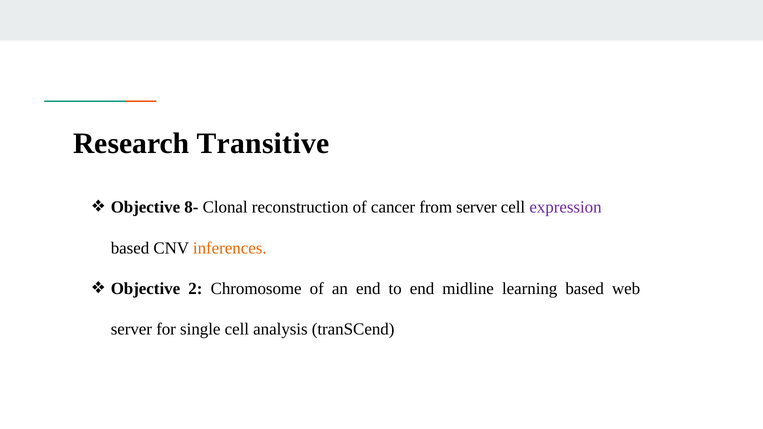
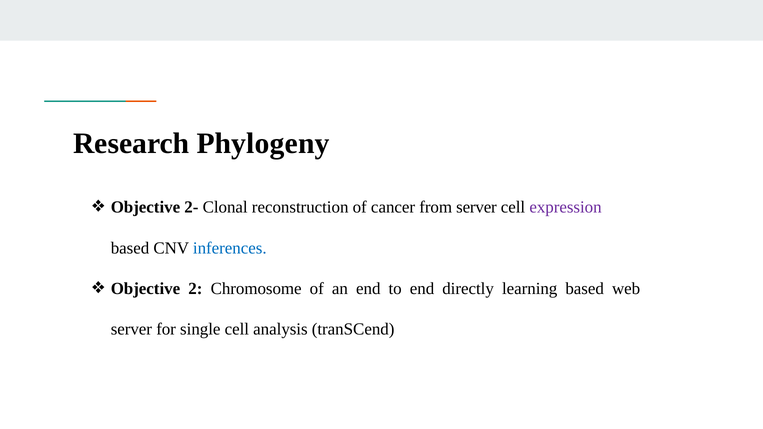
Transitive: Transitive -> Phylogeny (263, 143)
8-: 8- -> 2- (191, 208)
inferences colour: orange -> blue (230, 248)
midline: midline -> directly (468, 289)
